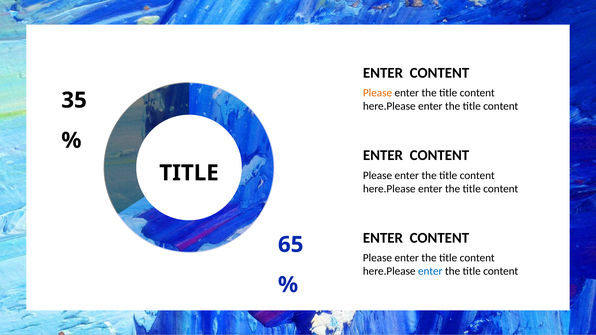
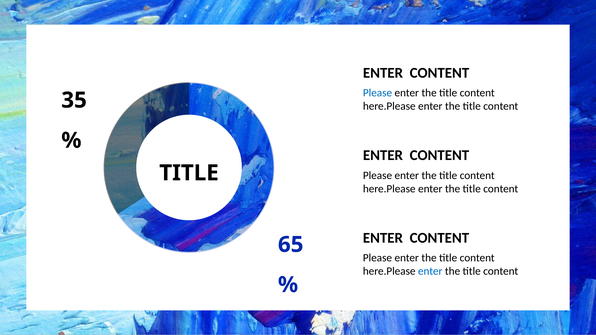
Please colour: orange -> blue (378, 93)
